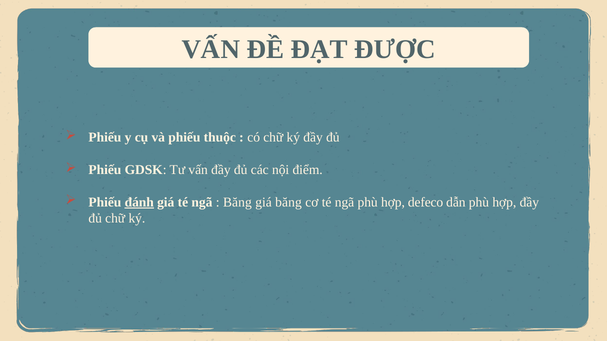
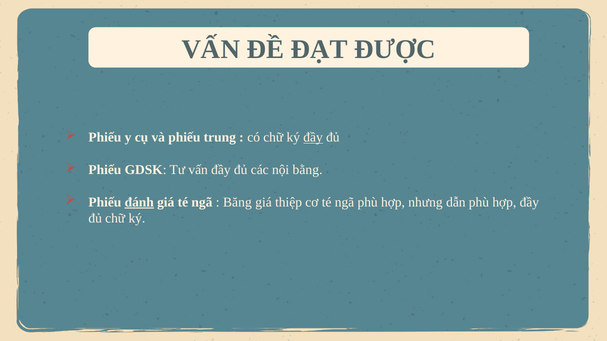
thuộc: thuộc -> trung (220, 138)
đầy underline: none -> present (313, 138)
điểm: điểm -> bằng (308, 170)
giá băng: băng -> thiệp (289, 202)
defeco: defeco -> nhưng (426, 202)
